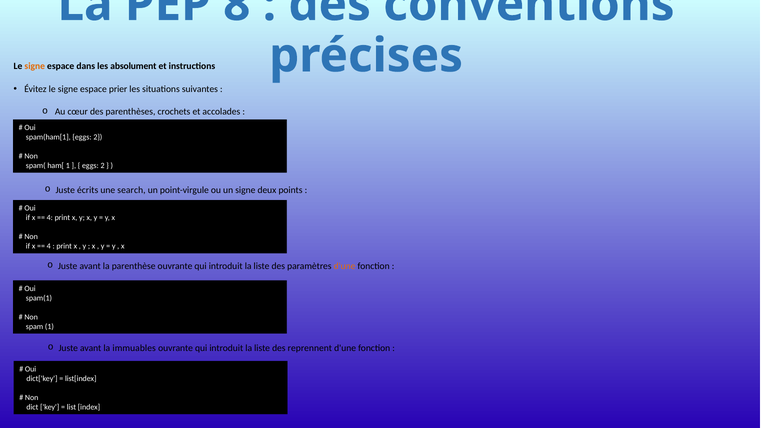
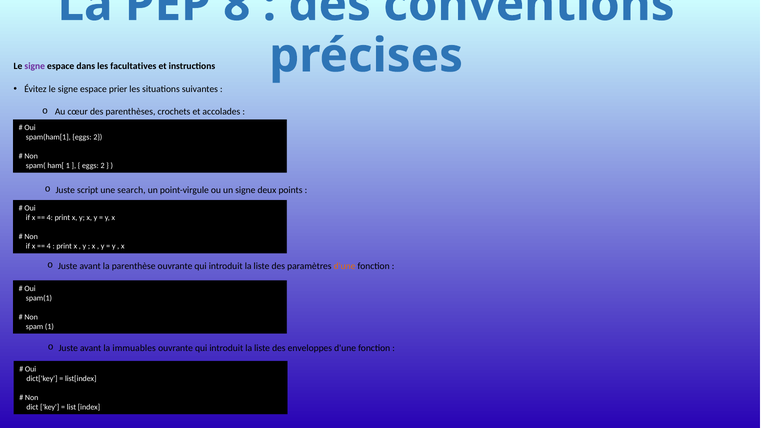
signe colour: orange -> purple (35, 66)
absolument: absolument -> facultatives (133, 66)
écrits: écrits -> script (88, 190)
reprennent: reprennent -> enveloppes (310, 349)
